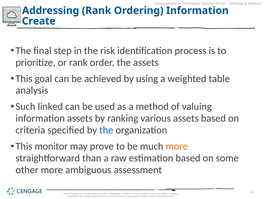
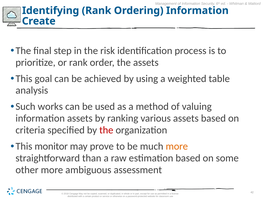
Addressing: Addressing -> Identifying (51, 11)
linked: linked -> works (50, 106)
the colour: blue -> red (106, 130)
